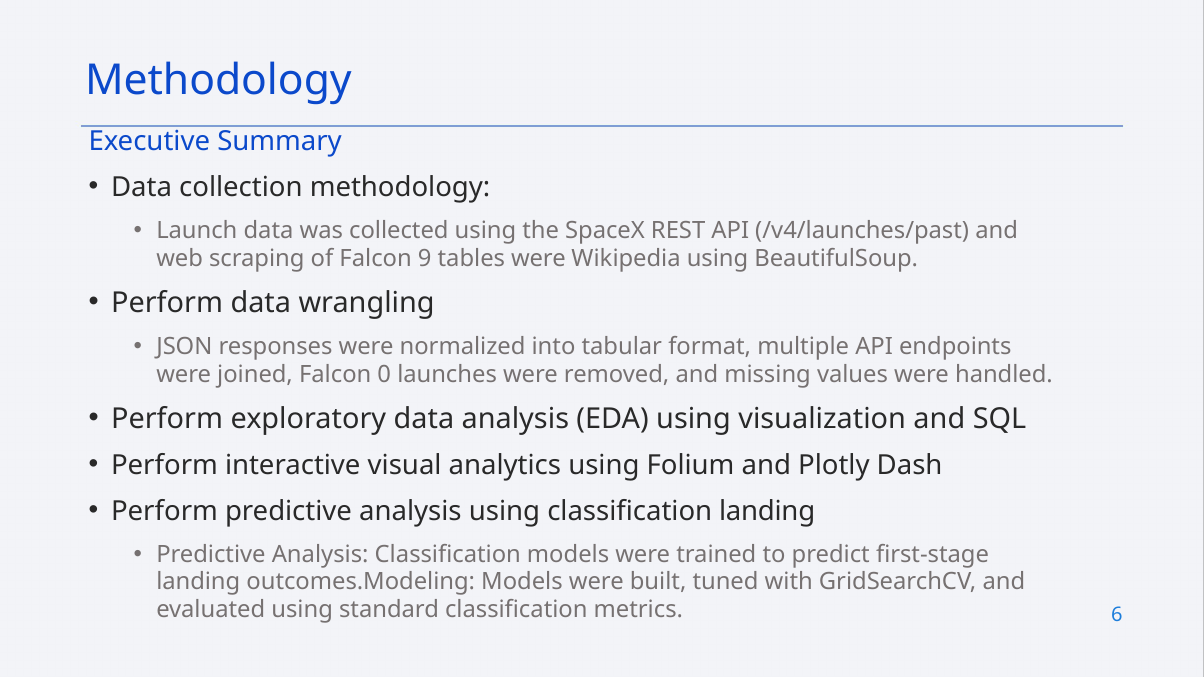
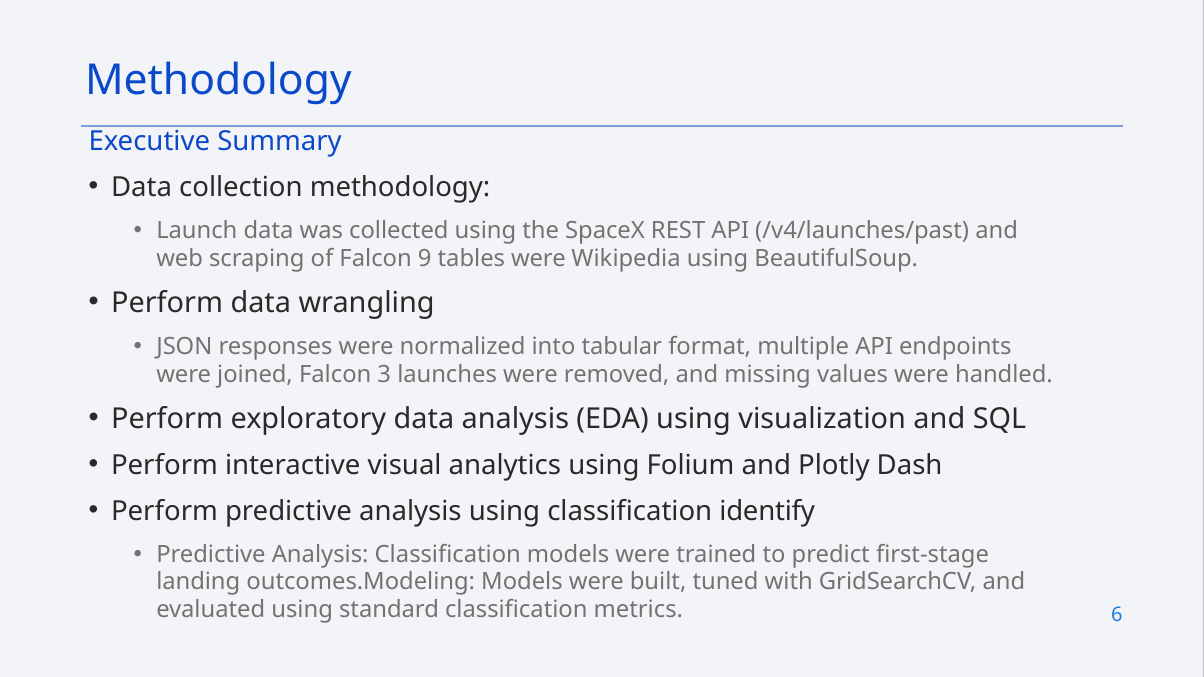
0: 0 -> 3 (384, 374)
classification landing: landing -> identify (767, 511)
